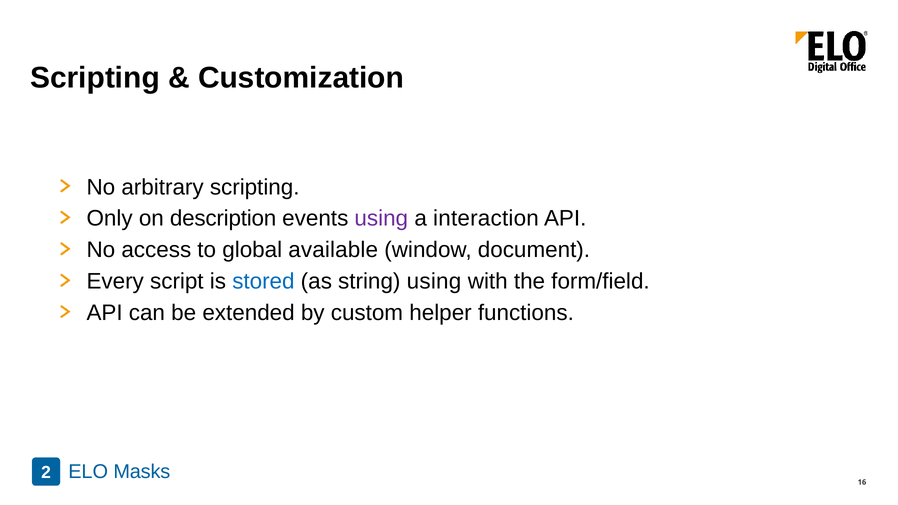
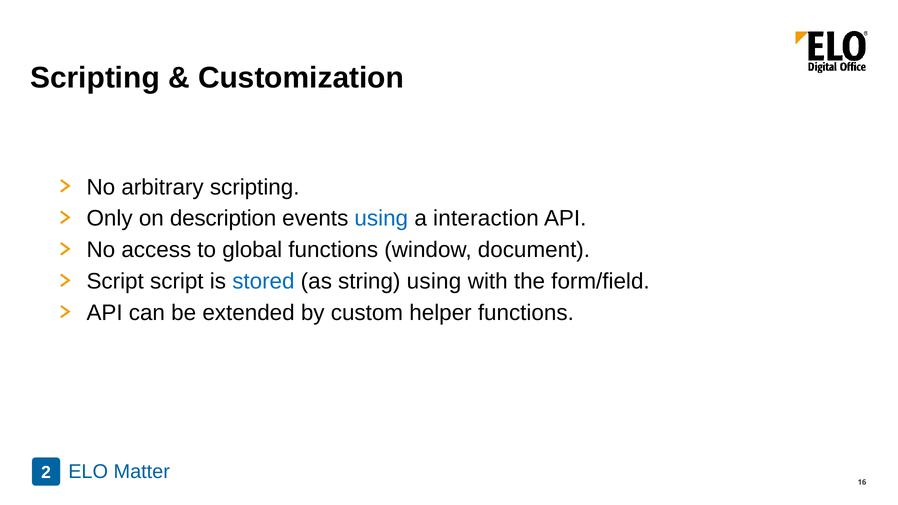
using colour: purple -> blue (381, 219)
global available: available -> functions (333, 250)
Every: Every -> Script (115, 282)
Masks: Masks -> Matter (142, 472)
